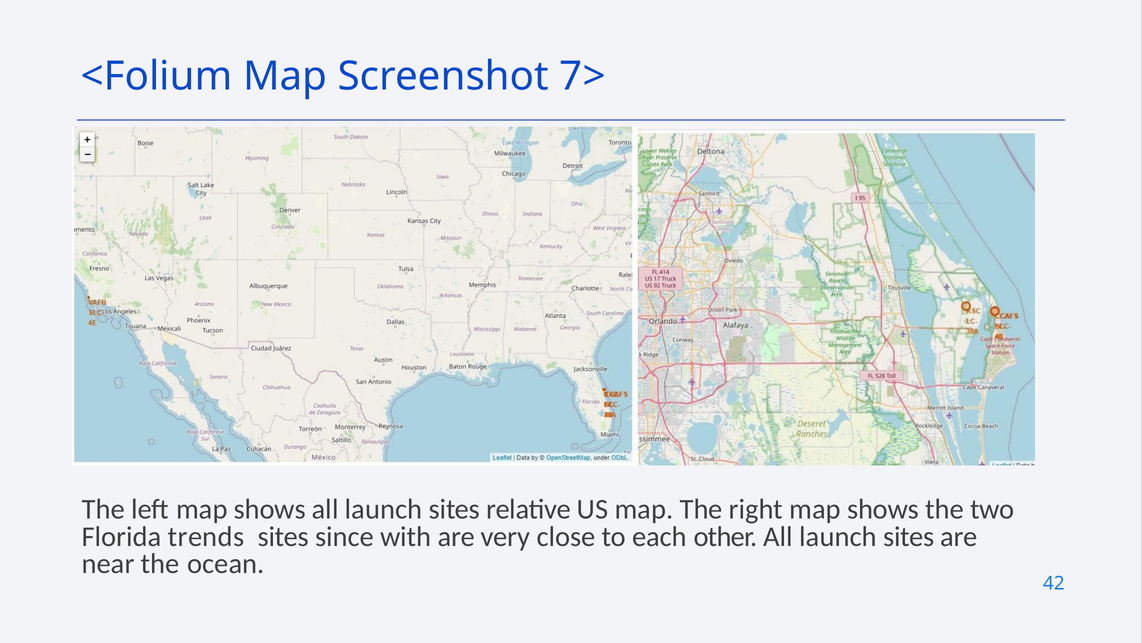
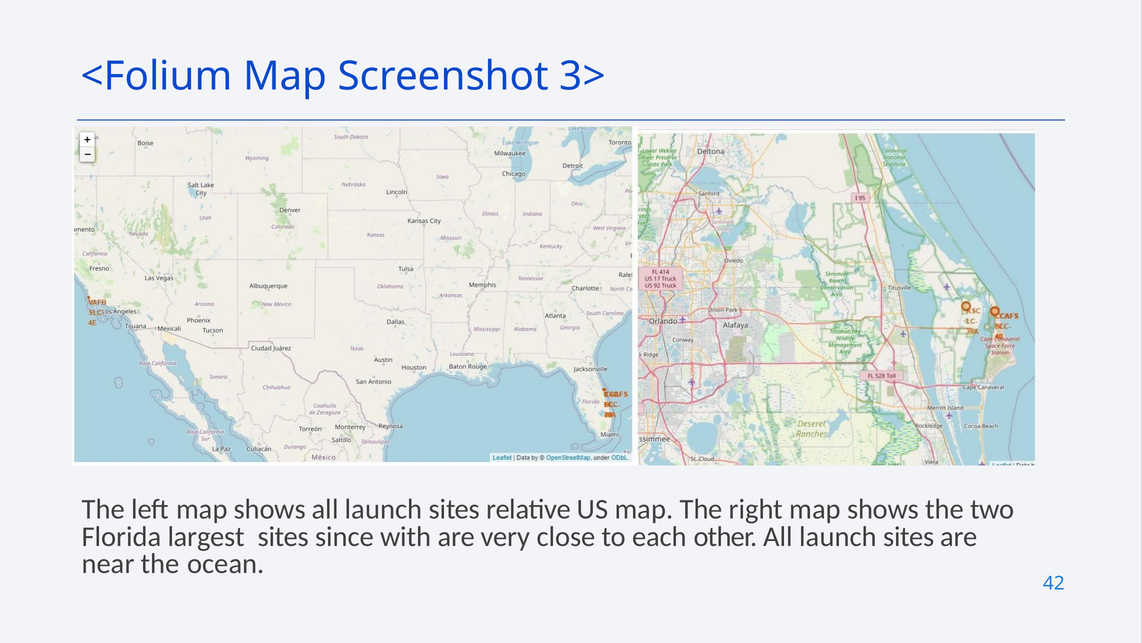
7>: 7> -> 3> (583, 76)
trends: trends -> largest (206, 536)
